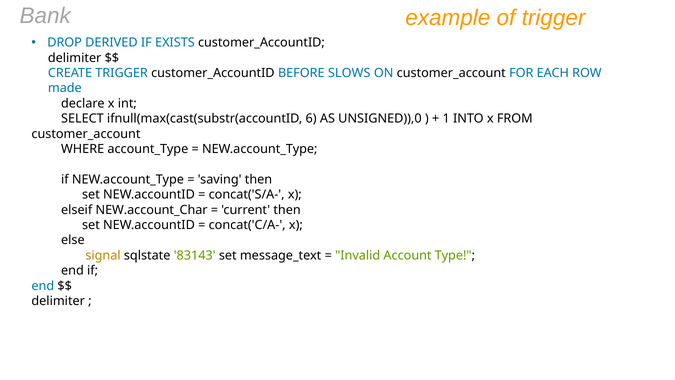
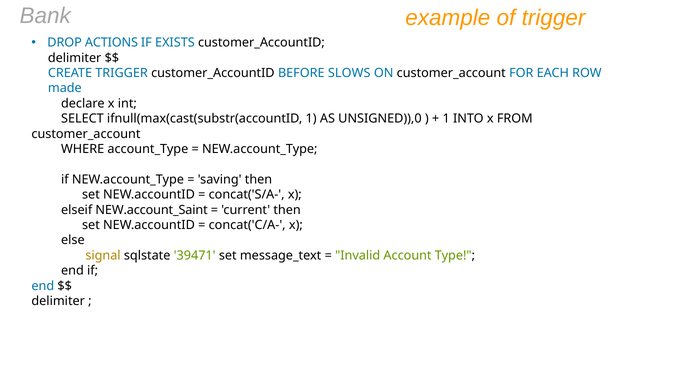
DERIVED: DERIVED -> ACTIONS (112, 43)
ifnull(max(cast(substr(accountID 6: 6 -> 1 (311, 119)
NEW.account_Char: NEW.account_Char -> NEW.account_Saint (152, 210)
83143: 83143 -> 39471 (195, 255)
